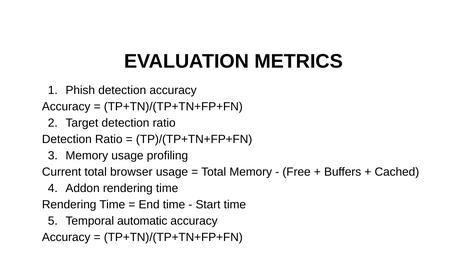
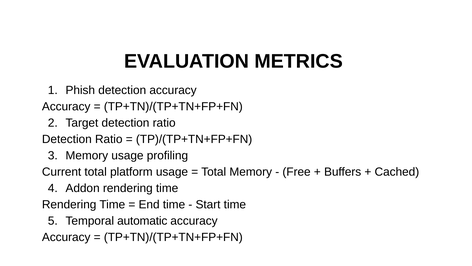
browser: browser -> platform (131, 172)
